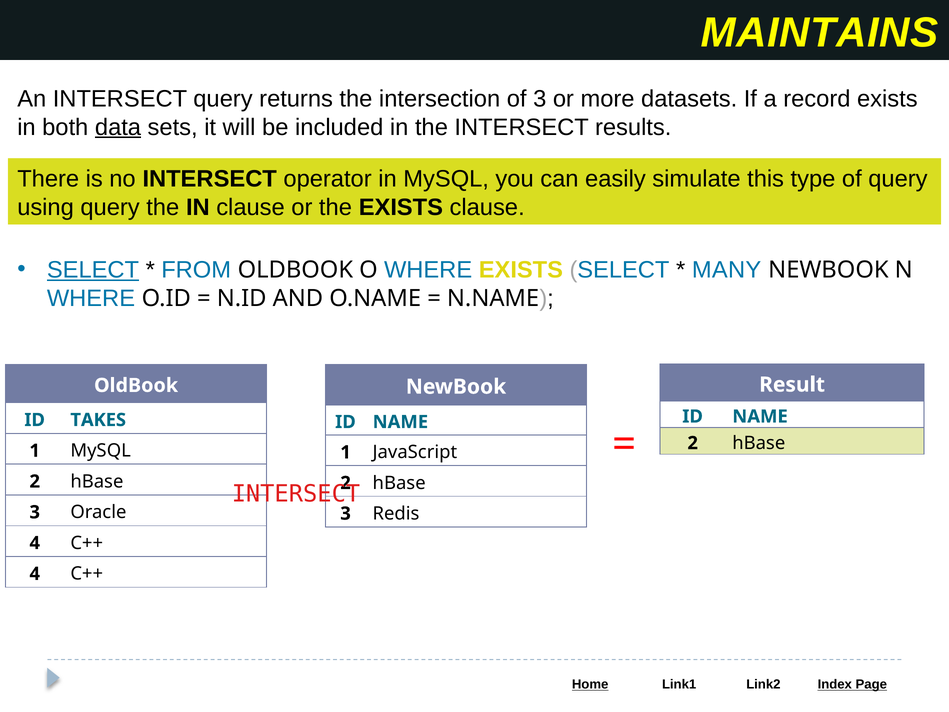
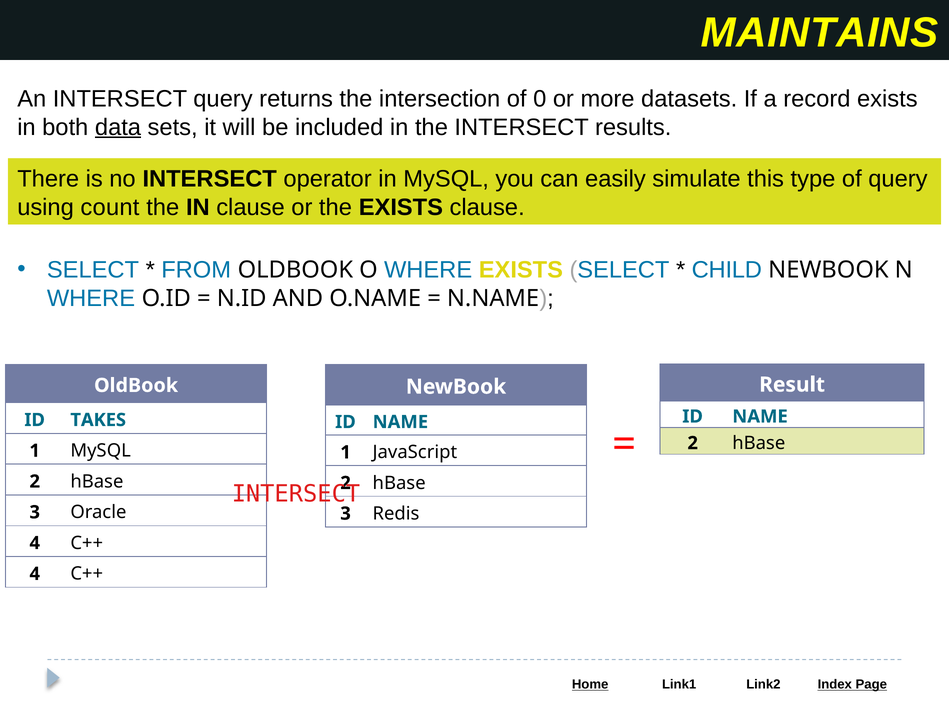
of 3: 3 -> 0 (540, 99)
using query: query -> count (110, 207)
SELECT underline: present -> none (93, 270)
MANY: MANY -> CHILD (727, 270)
